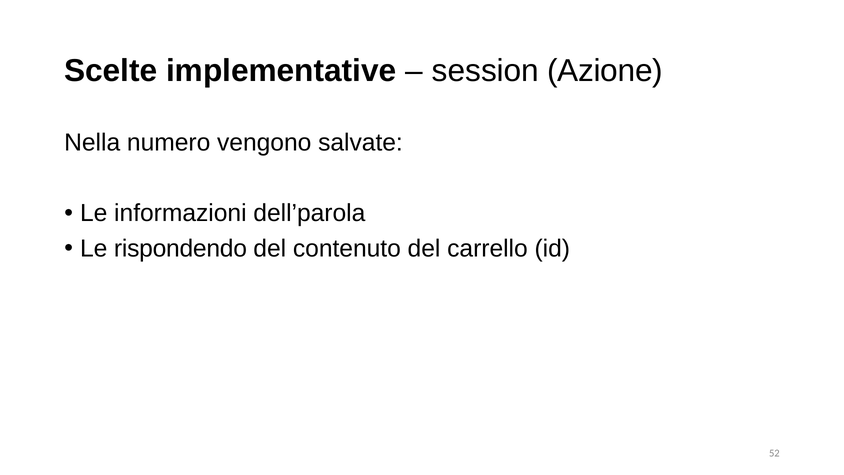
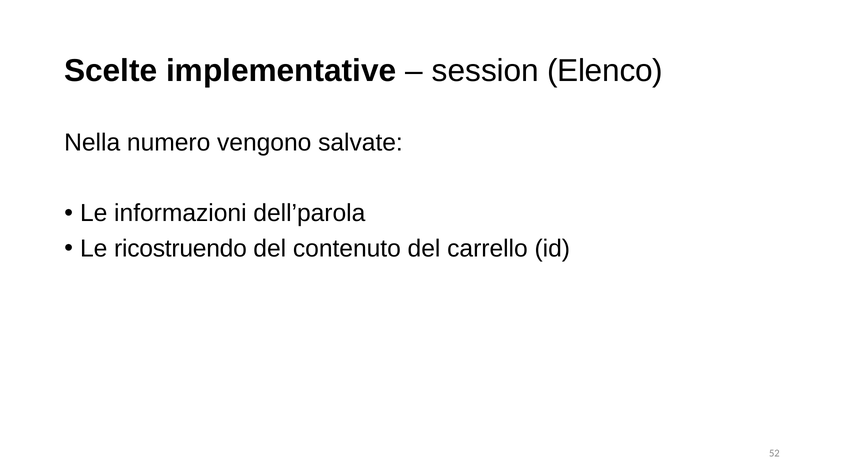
Azione: Azione -> Elenco (605, 71)
rispondendo: rispondendo -> ricostruendo (180, 249)
